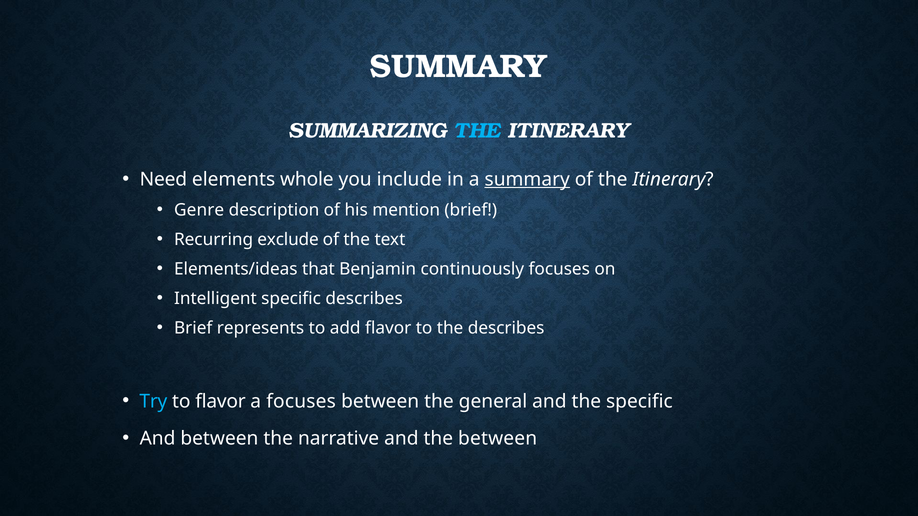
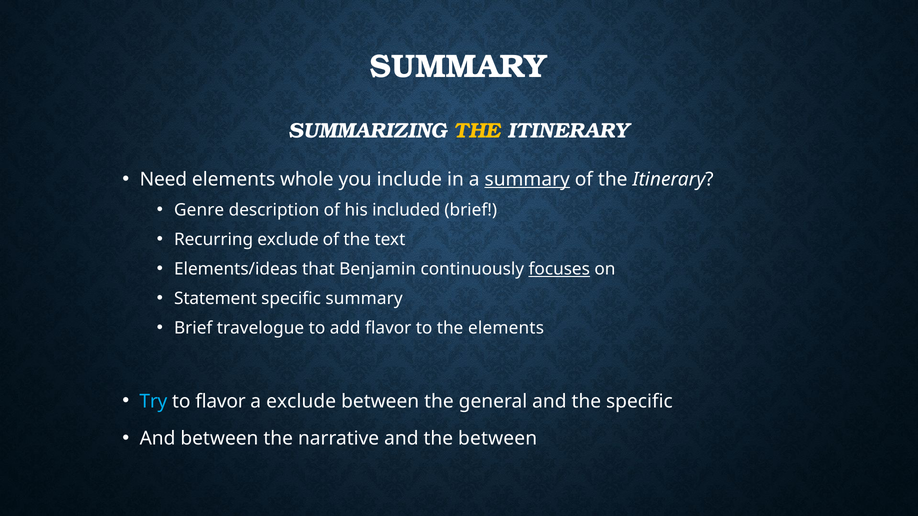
THE colour: light blue -> yellow (477, 131)
mention: mention -> included (406, 210)
focuses underline: none -> present (559, 269)
Intelligent: Intelligent -> Statement (215, 299)
specific describes: describes -> summary (364, 299)
represents: represents -> travelogue (261, 328)
the describes: describes -> elements (506, 328)
a focuses: focuses -> exclude (301, 401)
